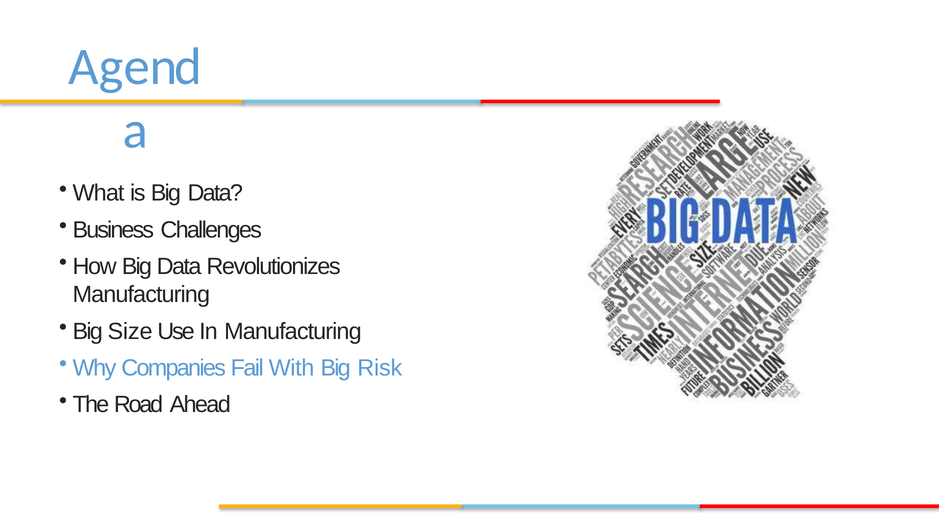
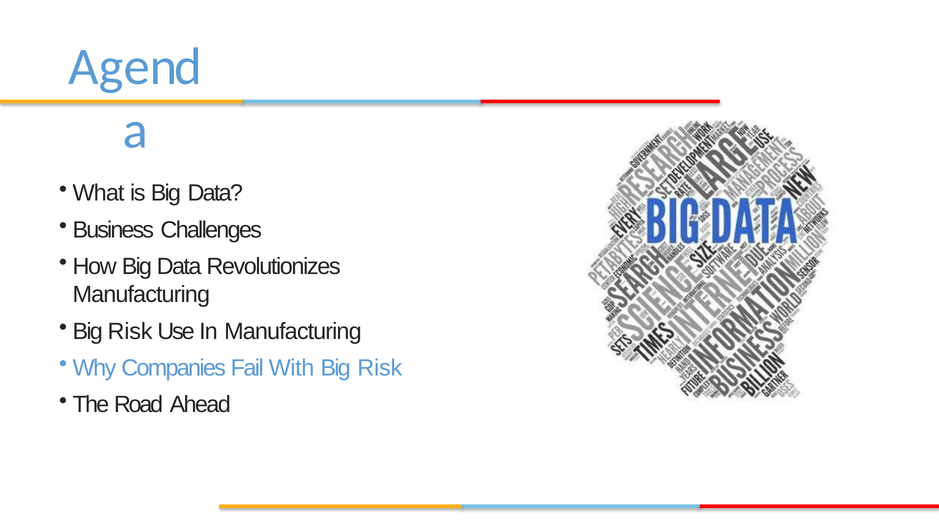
Size: Size -> Risk (130, 331)
